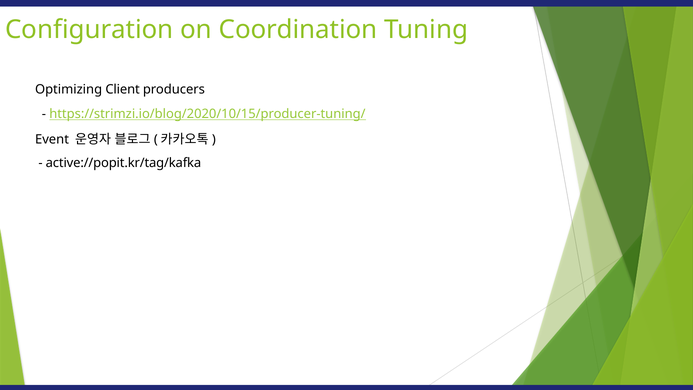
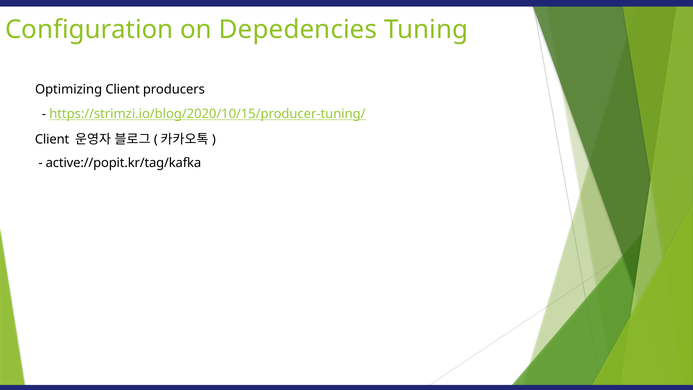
Coordination: Coordination -> Depedencies (298, 30)
Event: Event -> Client (52, 139)
